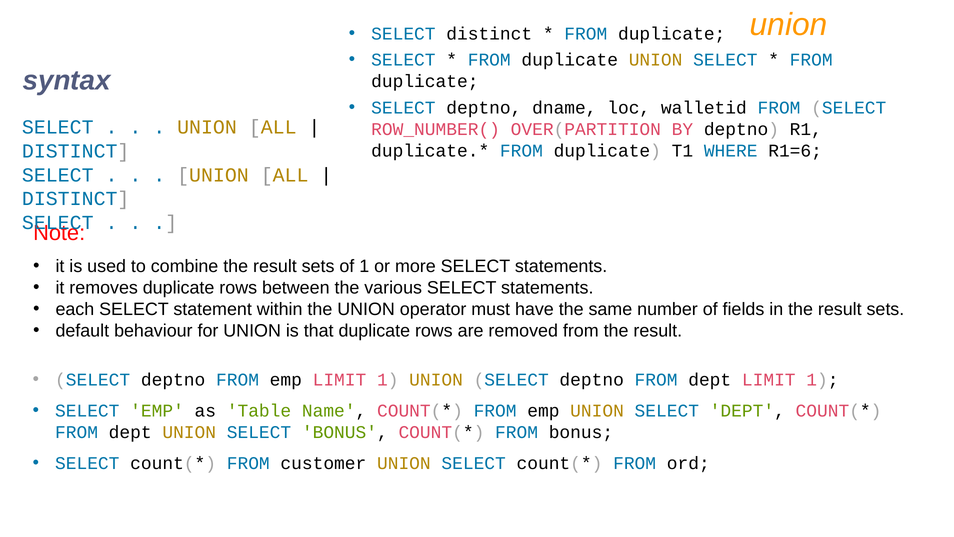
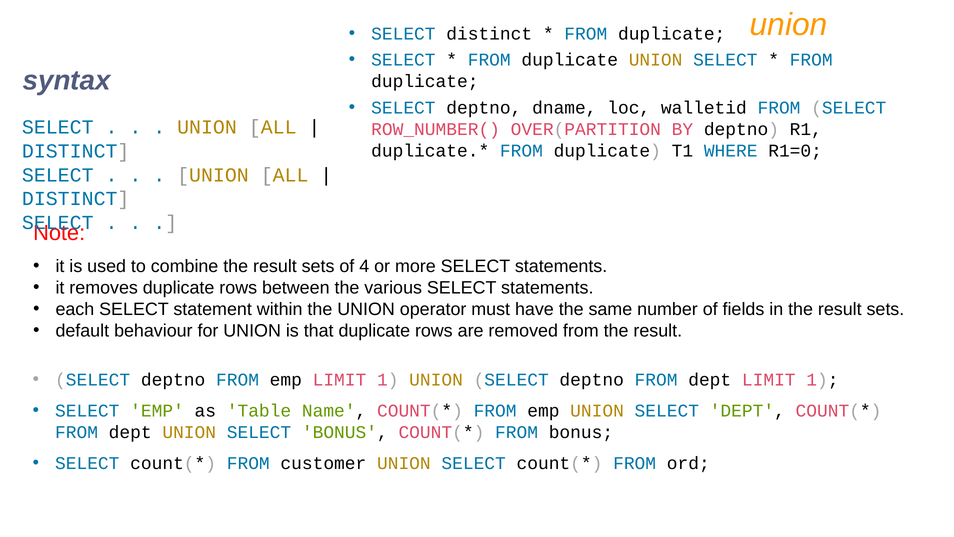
R1=6: R1=6 -> R1=0 (795, 151)
of 1: 1 -> 4 (364, 266)
